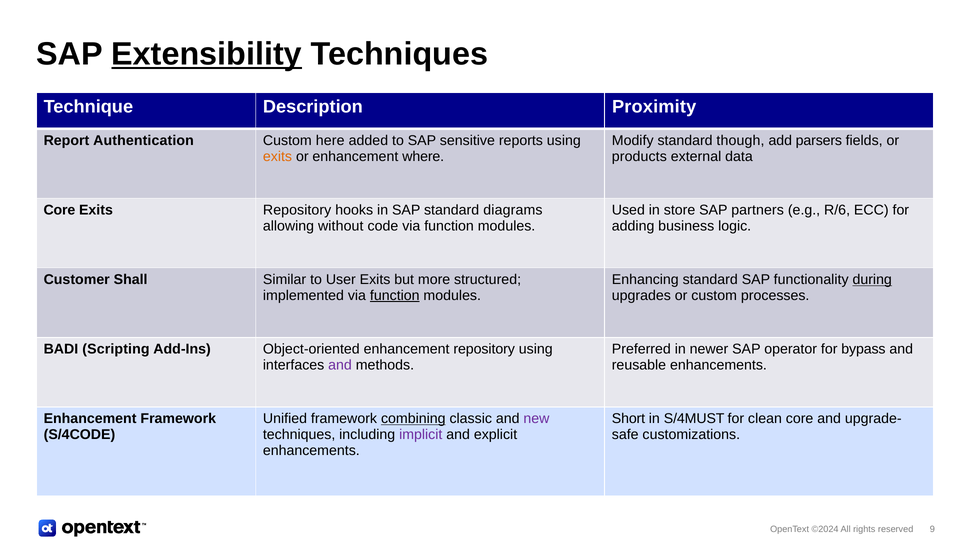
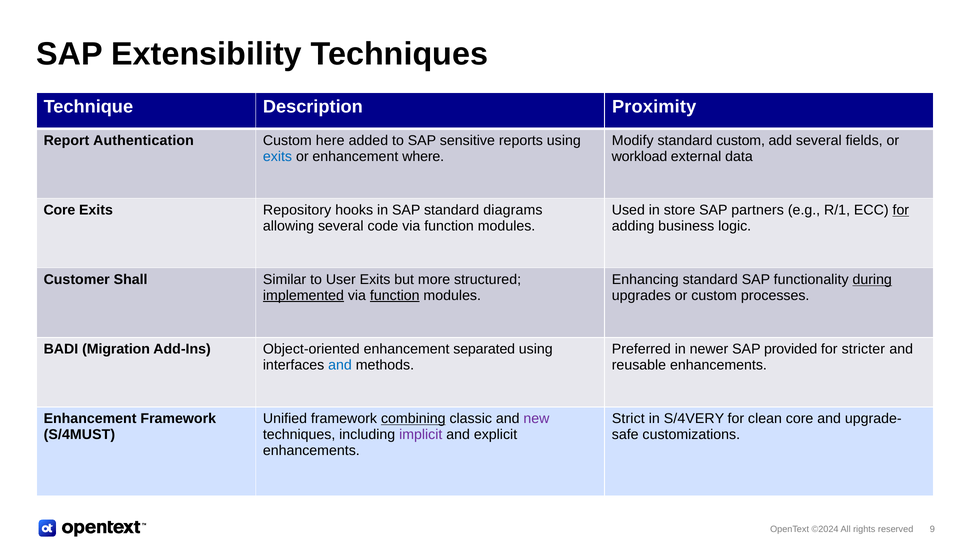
Extensibility underline: present -> none (207, 54)
standard though: though -> custom (741, 141)
add parsers: parsers -> several (819, 141)
exits colour: orange -> blue (278, 157)
products: products -> workload (639, 157)
R/6: R/6 -> R/1 (837, 210)
for underline: none -> present (901, 210)
allowing without: without -> several (341, 226)
implemented underline: none -> present (303, 296)
Scripting: Scripting -> Migration (116, 350)
enhancement repository: repository -> separated (484, 350)
operator: operator -> provided (791, 350)
bypass: bypass -> stricter (863, 350)
and colour: purple -> blue (340, 365)
Short: Short -> Strict (628, 419)
S/4MUST: S/4MUST -> S/4VERY (694, 419)
S/4CODE: S/4CODE -> S/4MUST (79, 435)
